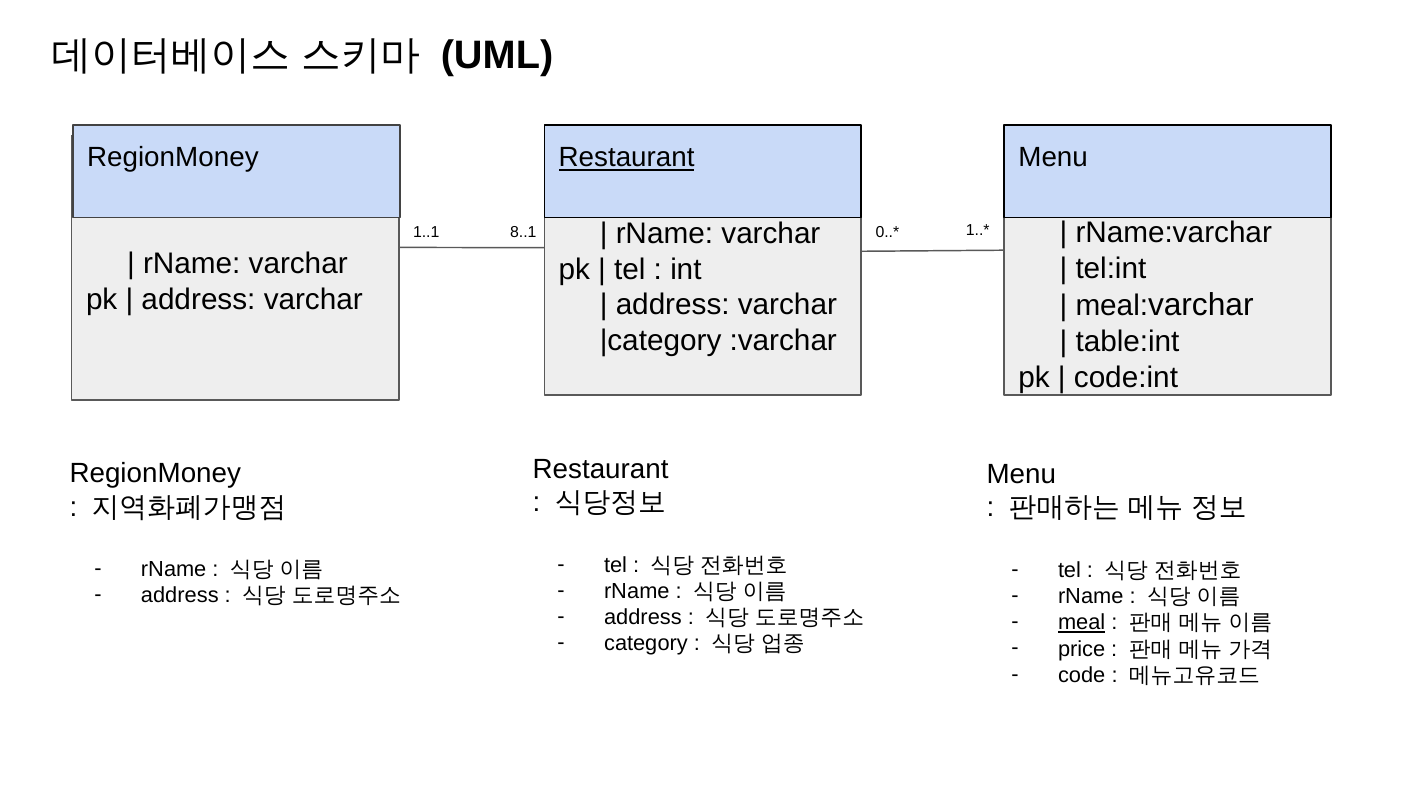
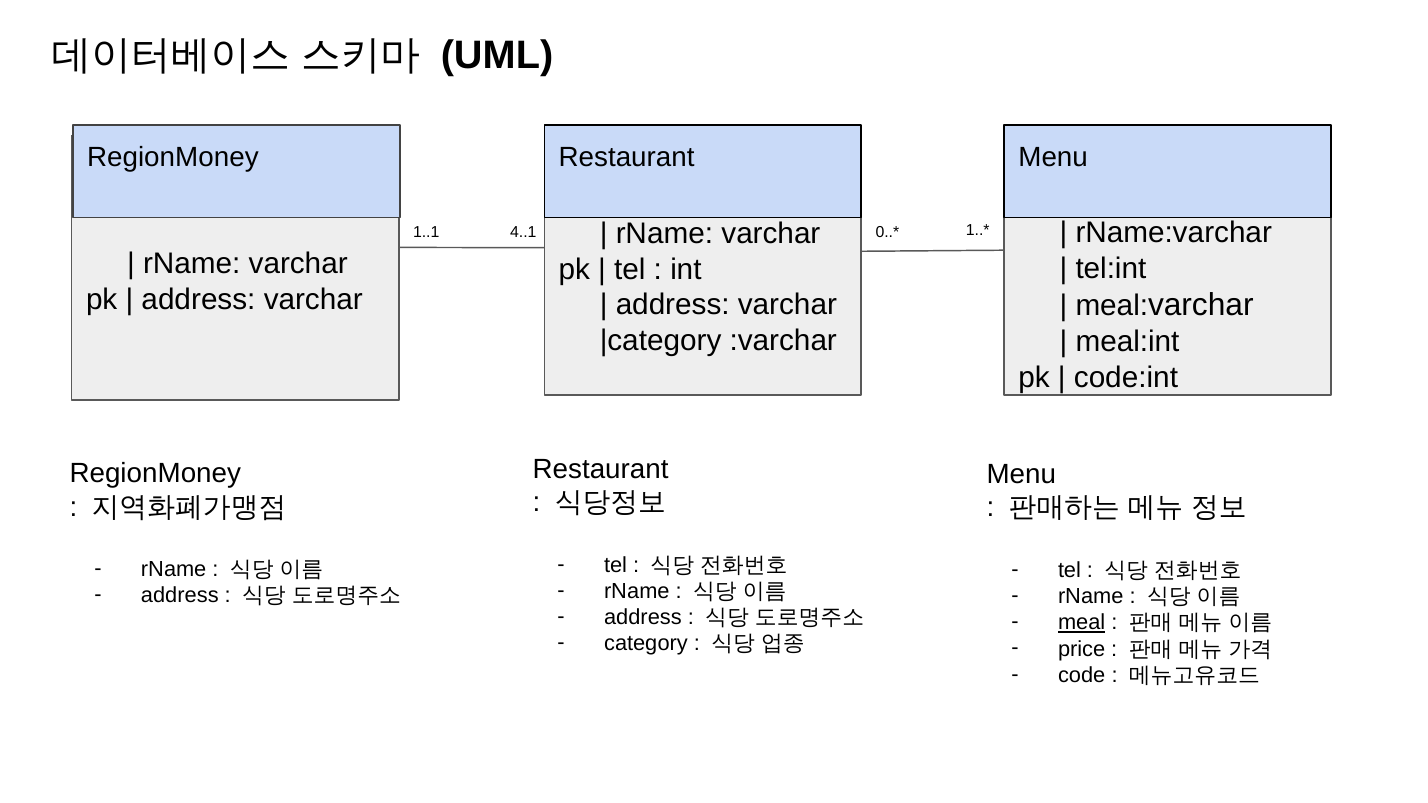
Restaurant underline: present -> none (627, 158)
8..1: 8..1 -> 4..1 (523, 233)
table:int: table:int -> meal:int (1128, 342)
